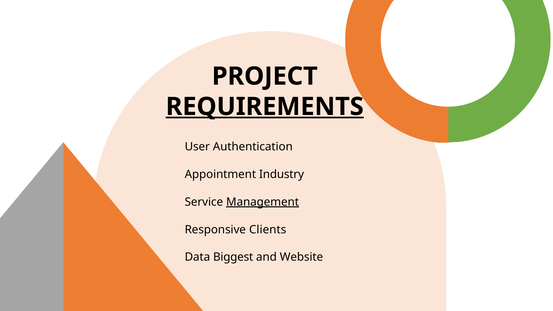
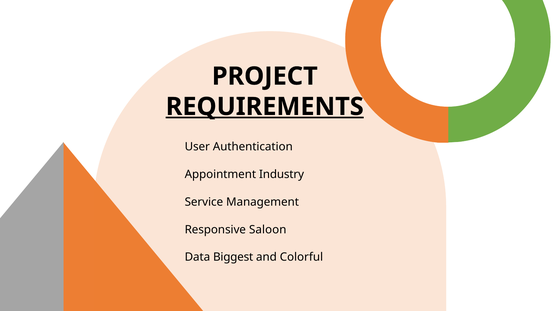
Management underline: present -> none (263, 202)
Clients: Clients -> Saloon (268, 230)
Website: Website -> Colorful (301, 257)
